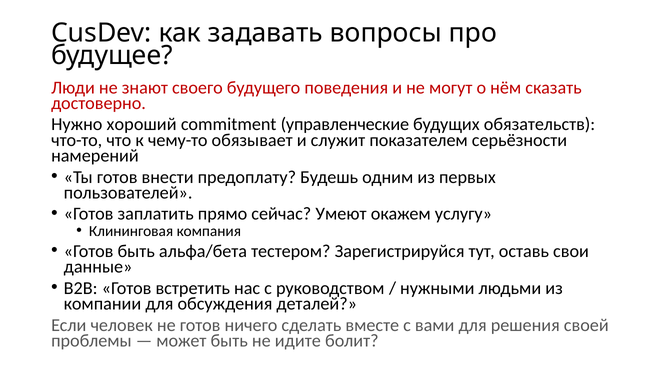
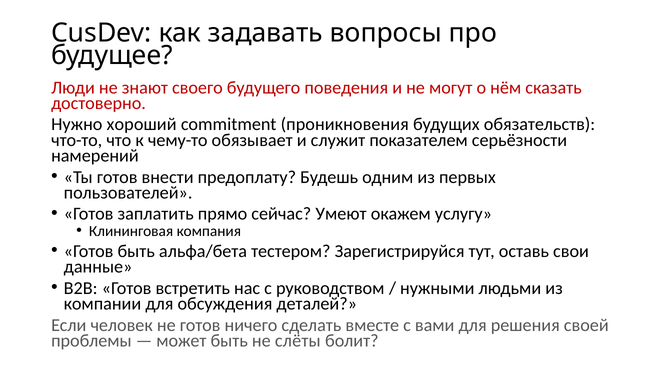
управленческие: управленческие -> проникновения (345, 125)
идите: идите -> слёты (298, 341)
